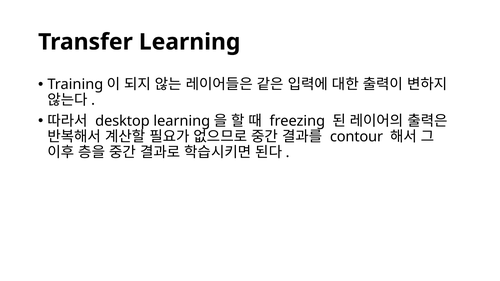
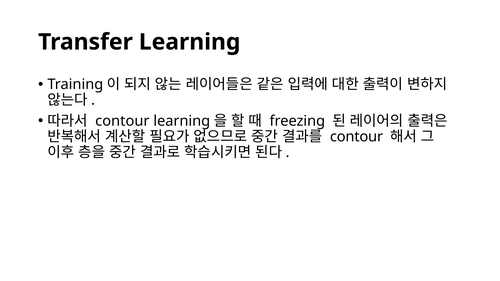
desktop: desktop -> contour (122, 121)
